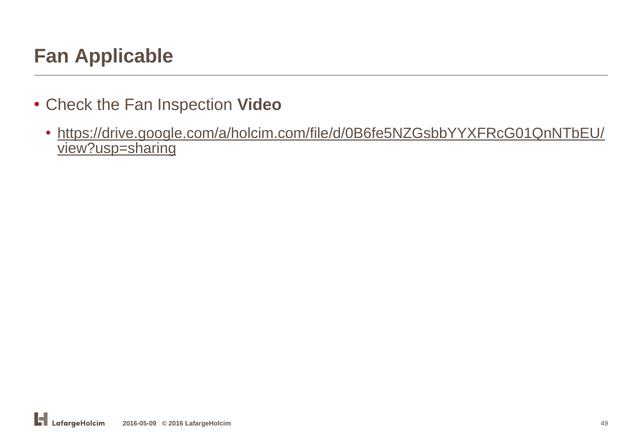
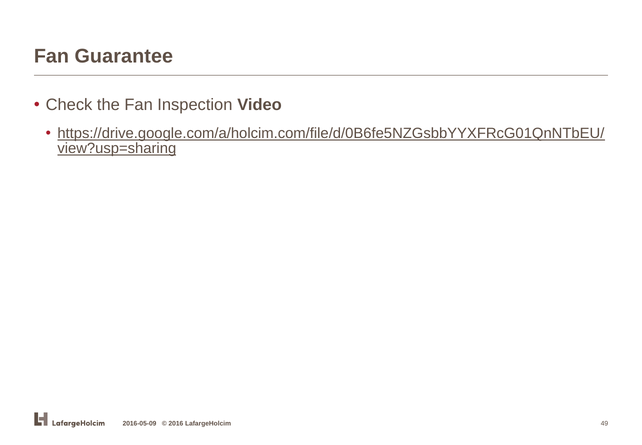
Applicable: Applicable -> Guarantee (124, 56)
